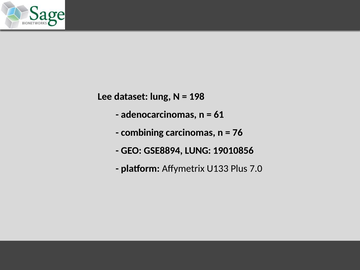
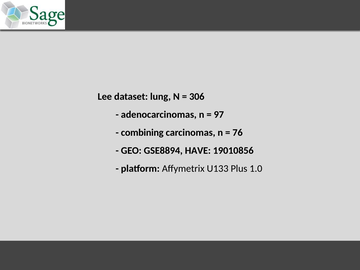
198: 198 -> 306 (197, 97)
61: 61 -> 97 (219, 115)
GSE8894 LUNG: LUNG -> HAVE (198, 151)
7.0: 7.0 -> 1.0 (256, 169)
